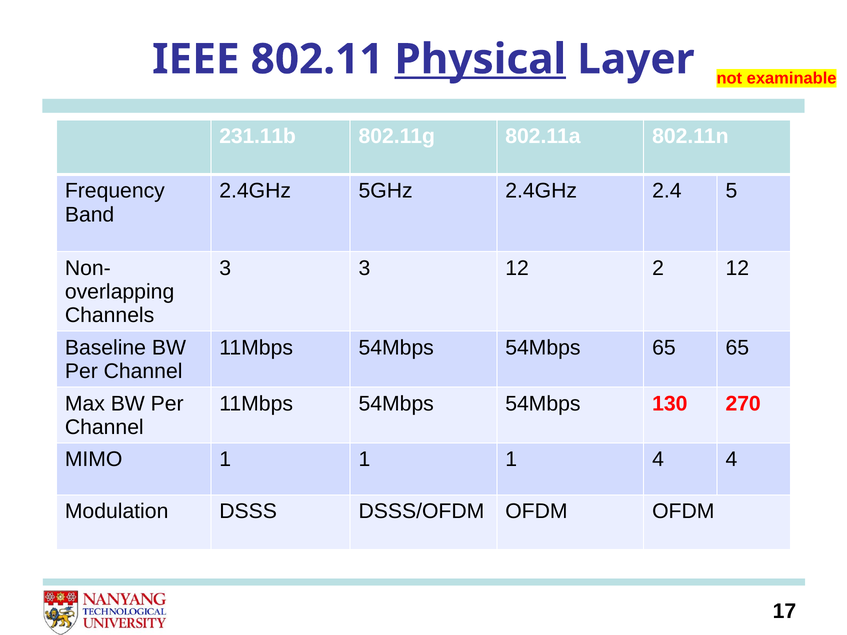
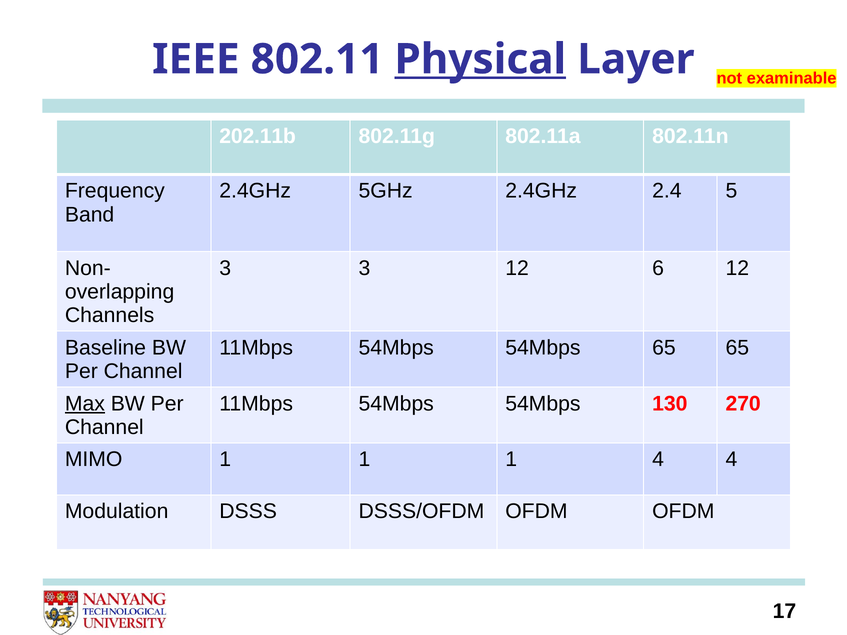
231.11b: 231.11b -> 202.11b (258, 136)
2: 2 -> 6 (658, 268)
Max underline: none -> present (85, 404)
